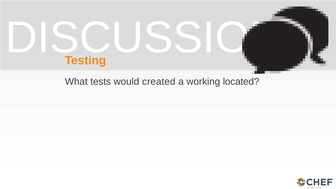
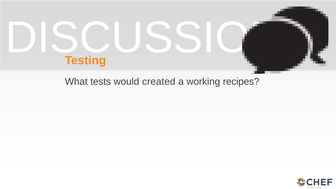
located: located -> recipes (241, 82)
